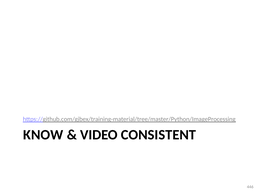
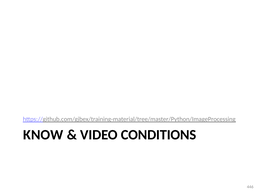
CONSISTENT: CONSISTENT -> CONDITIONS (159, 135)
